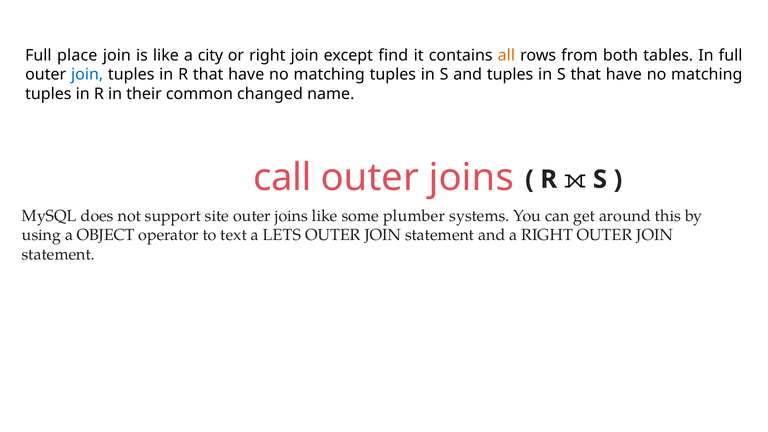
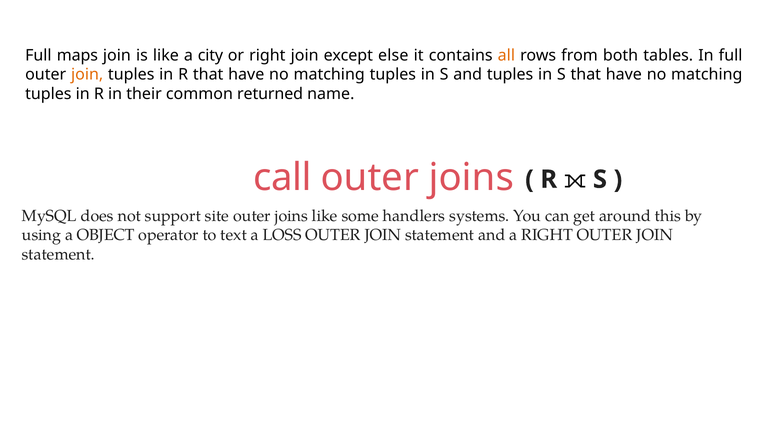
place: place -> maps (77, 55)
find: find -> else (393, 55)
join colour: blue -> orange (87, 75)
changed: changed -> returned (270, 94)
plumber: plumber -> handlers (414, 216)
LETS: LETS -> LOSS (282, 235)
